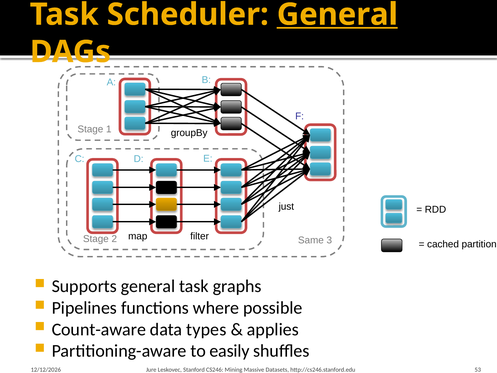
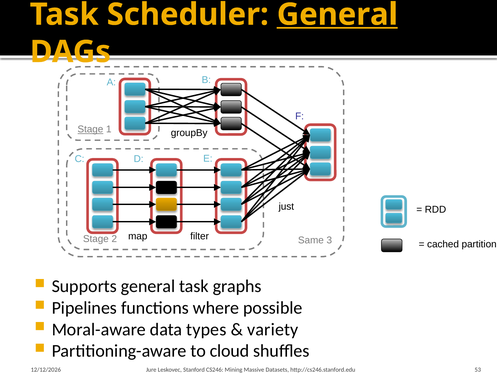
Stage underline: none -> present (90, 129)
Count-aware: Count-aware -> Moral-aware (99, 329)
applies: applies -> variety (273, 329)
easily: easily -> cloud (230, 351)
